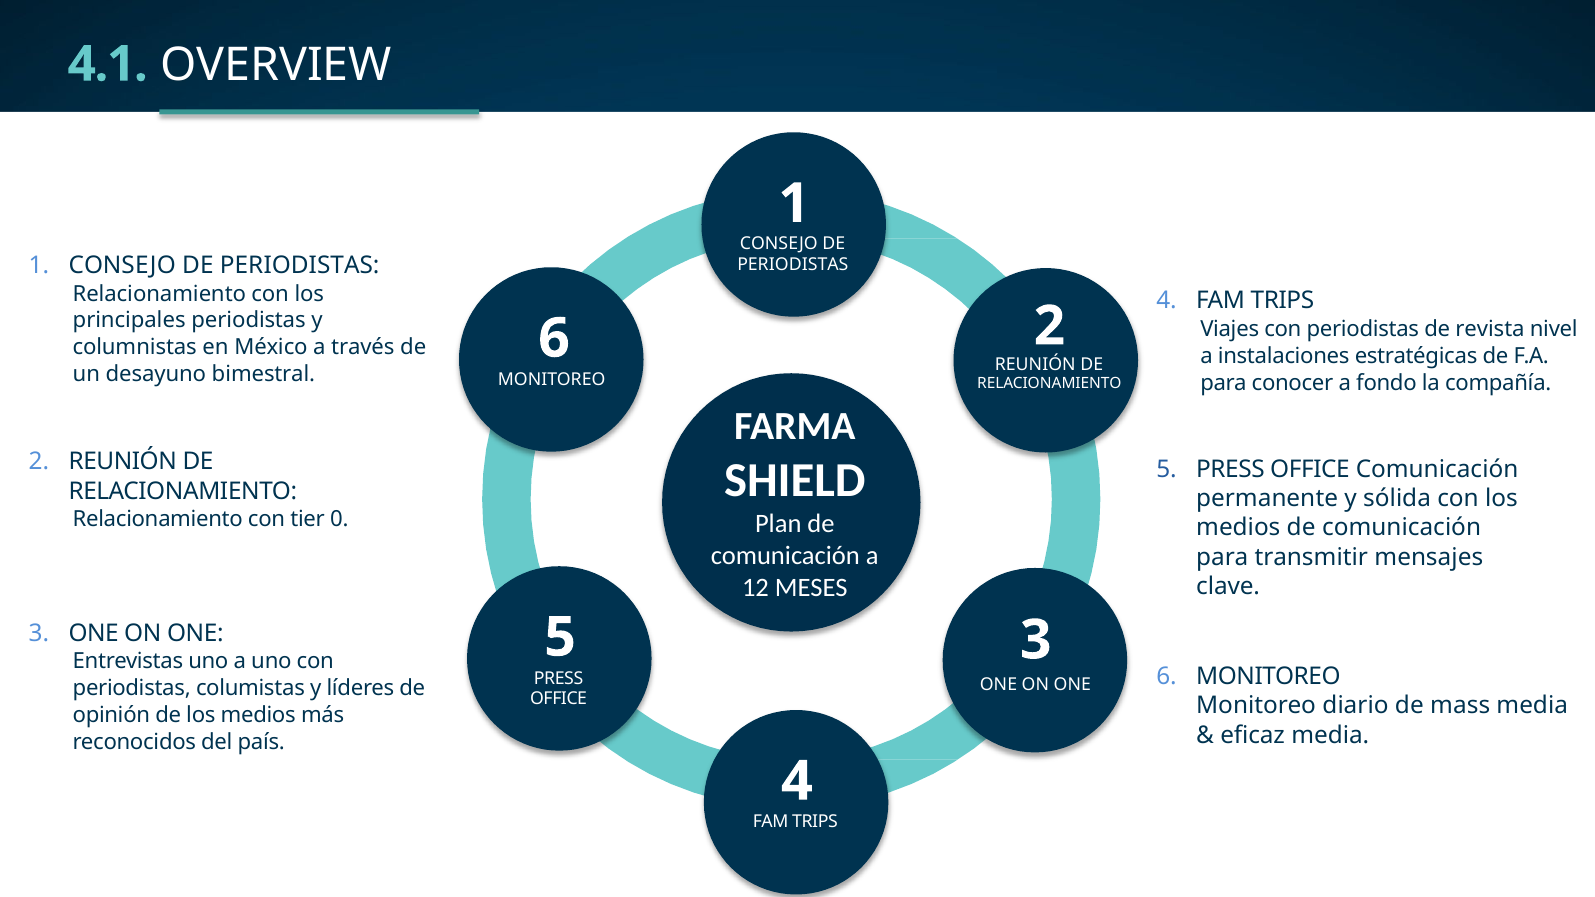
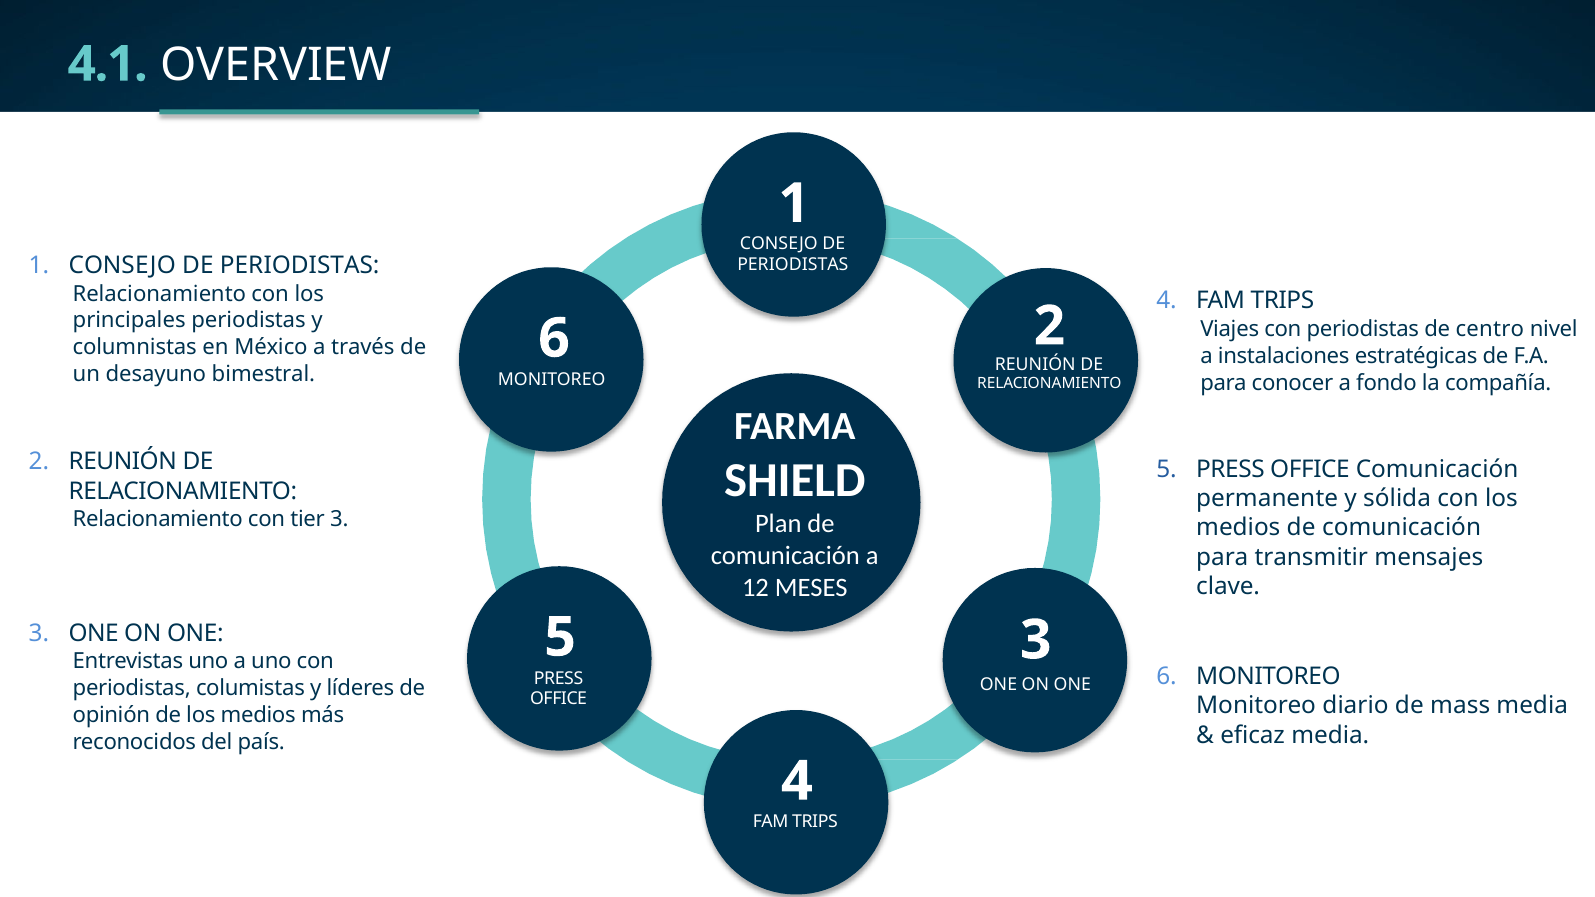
revista: revista -> centro (1490, 330)
tier 0: 0 -> 3 (339, 519)
